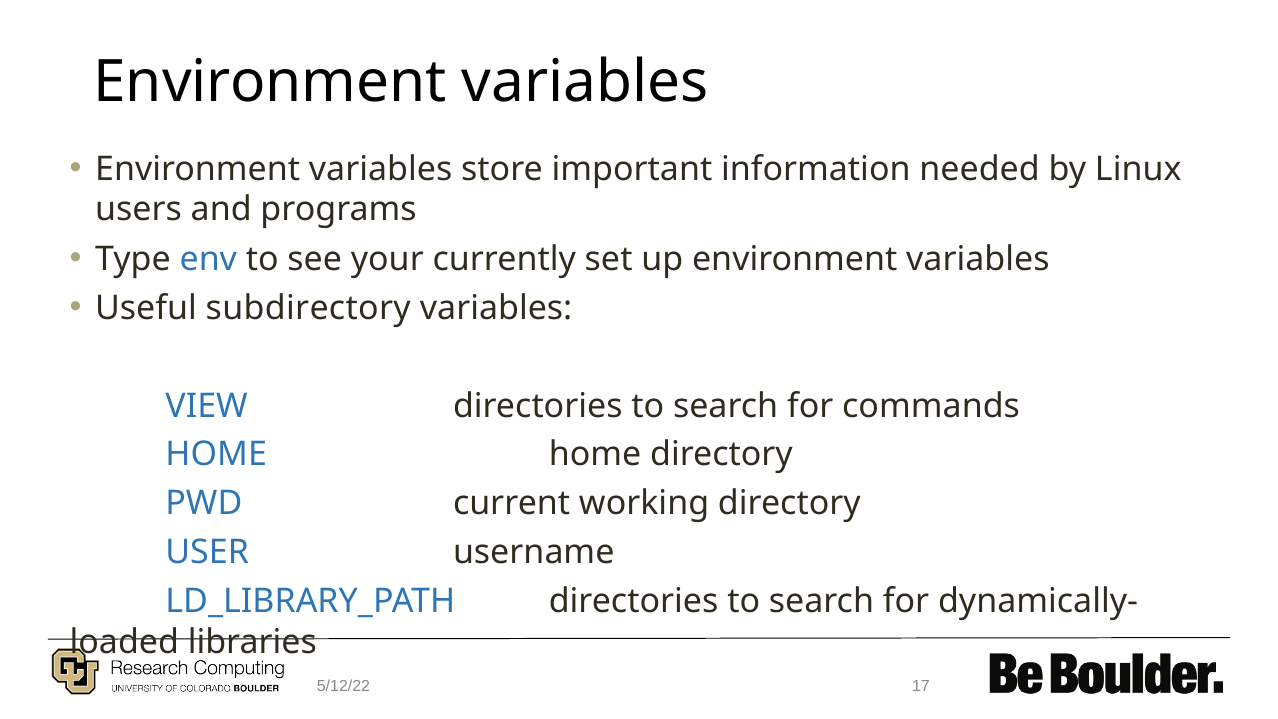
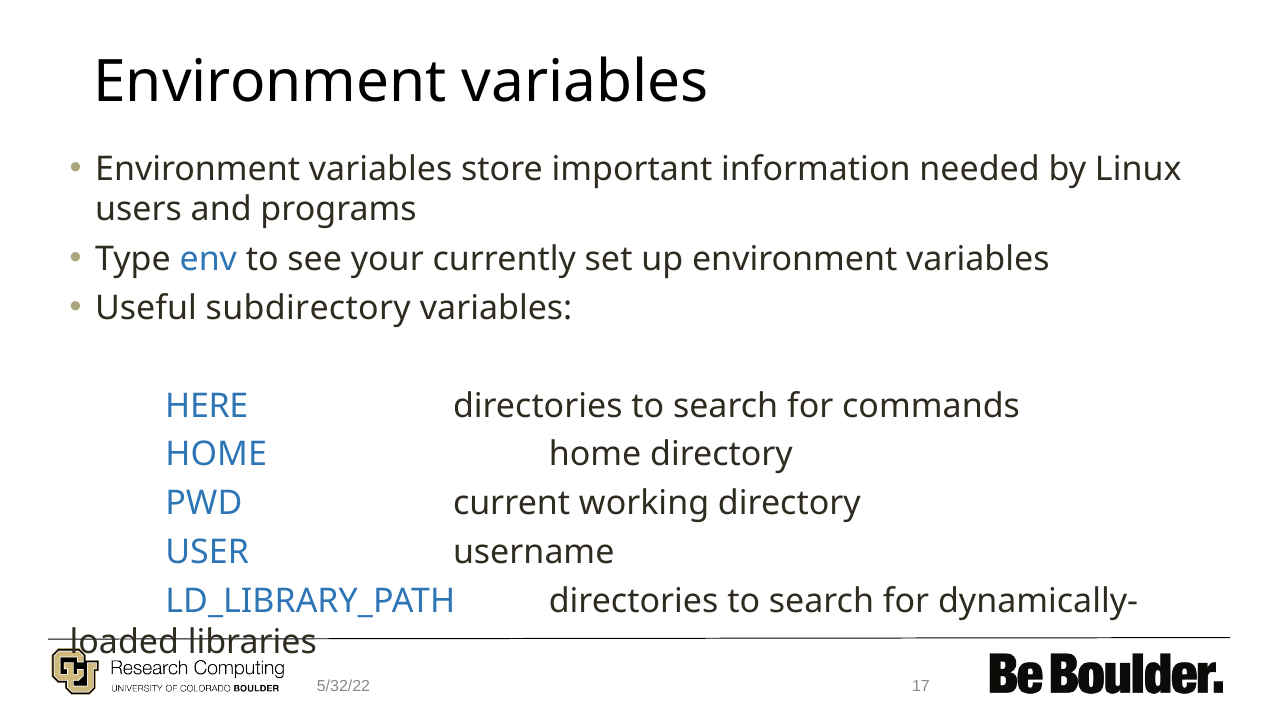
VIEW: VIEW -> HERE (207, 406)
5/12/22: 5/12/22 -> 5/32/22 (343, 687)
